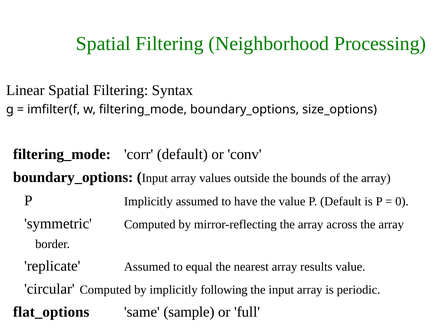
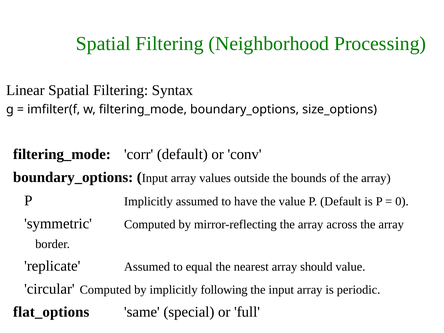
results: results -> should (316, 267)
sample: sample -> special (189, 312)
